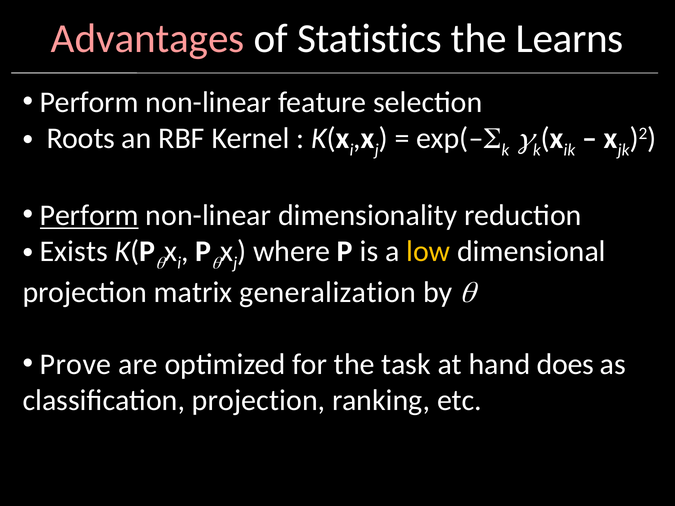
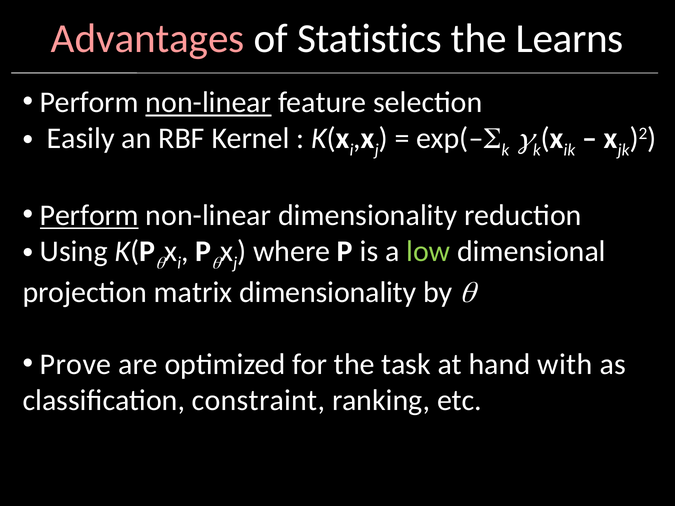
non-linear underline: none -> present (208, 103)
Roots: Roots -> Easily (81, 139)
Exists: Exists -> Using (74, 252)
low colour: yellow -> light green (428, 252)
matrix generalization: generalization -> dimensionality (328, 293)
does: does -> with (565, 365)
classification projection: projection -> constraint (259, 401)
